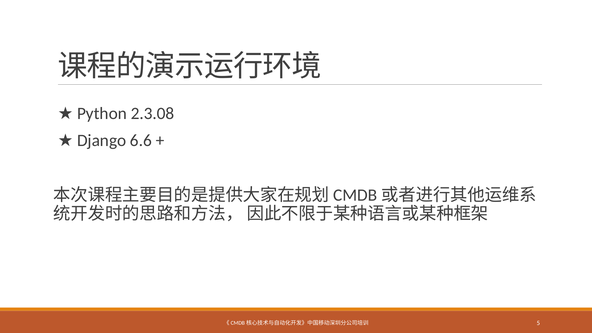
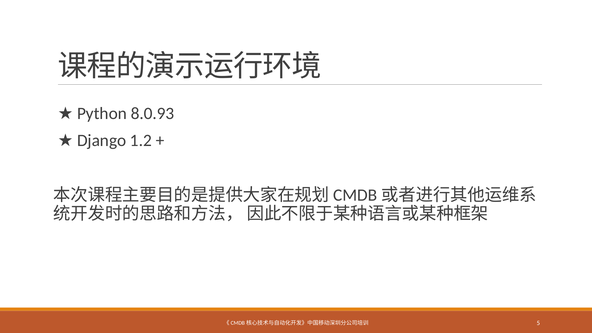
2.3.08: 2.3.08 -> 8.0.93 (153, 113)
6.6: 6.6 -> 1.2 (141, 141)
